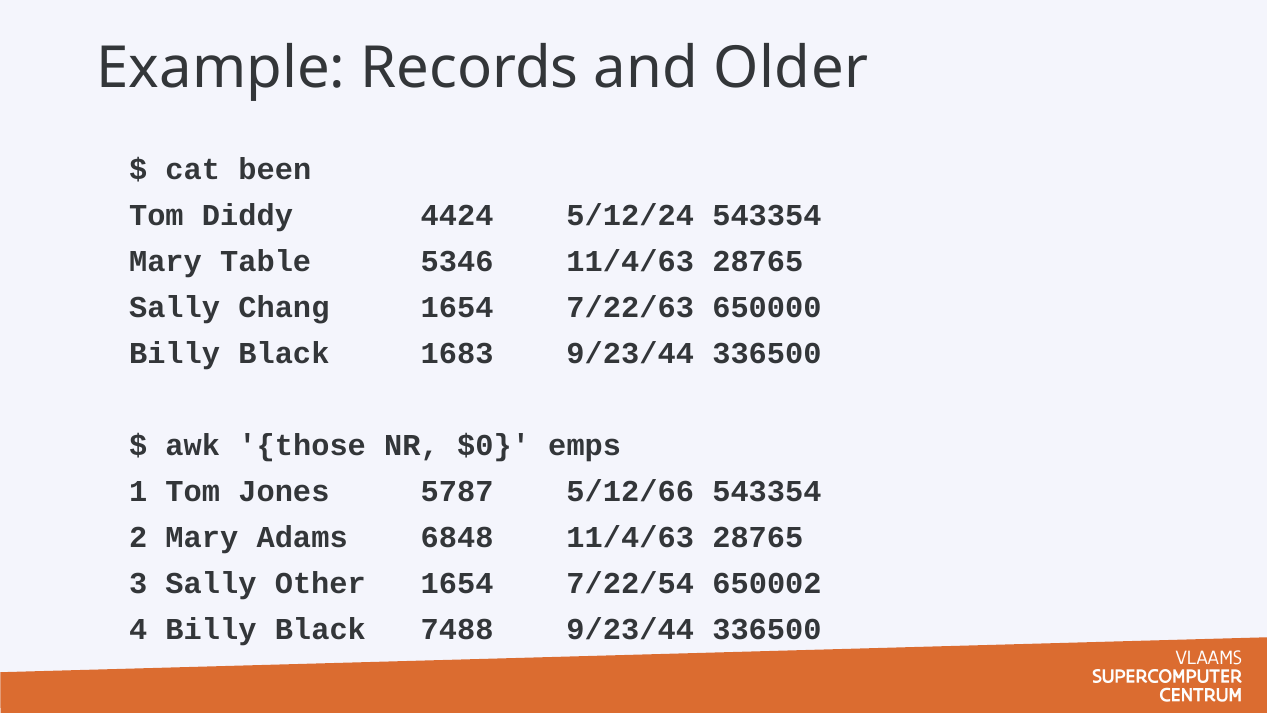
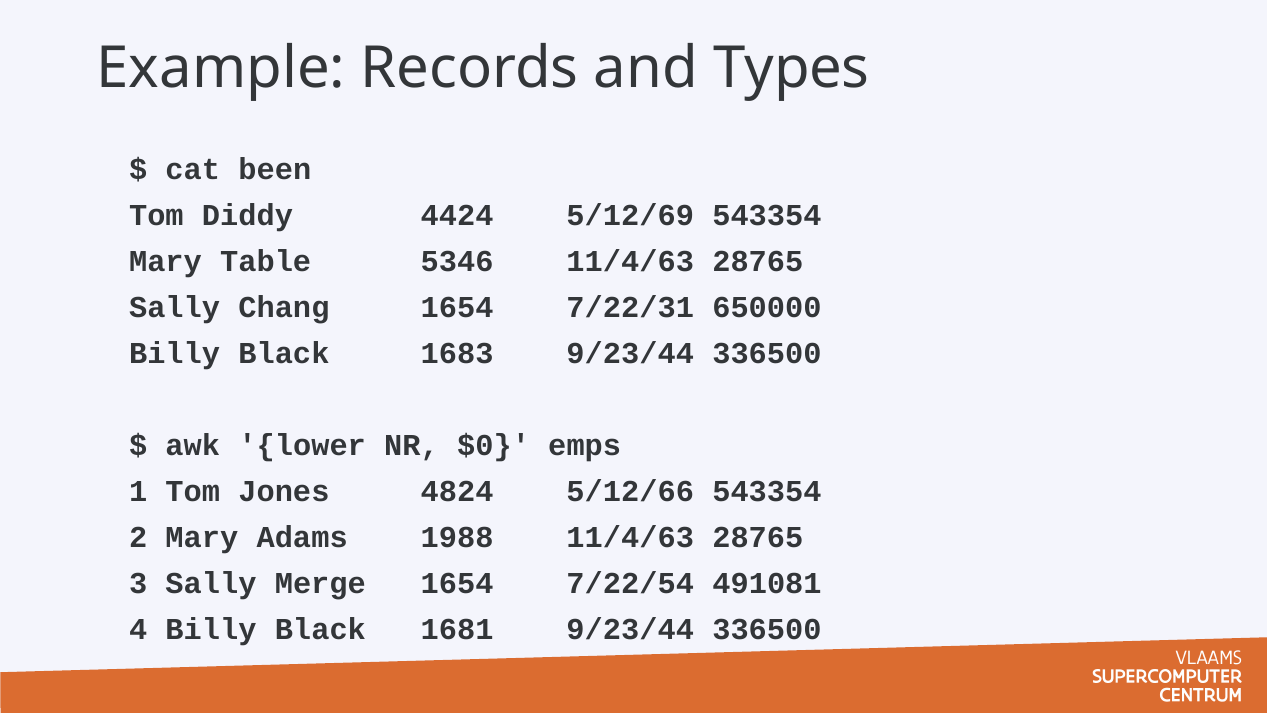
Older: Older -> Types (791, 68)
5/12/24: 5/12/24 -> 5/12/69 (630, 216)
7/22/63: 7/22/63 -> 7/22/31 (630, 308)
those: those -> lower (302, 446)
5787: 5787 -> 4824 (457, 492)
6848: 6848 -> 1988 (457, 538)
Other: Other -> Merge (320, 584)
650002: 650002 -> 491081 (767, 584)
7488: 7488 -> 1681 (457, 630)
